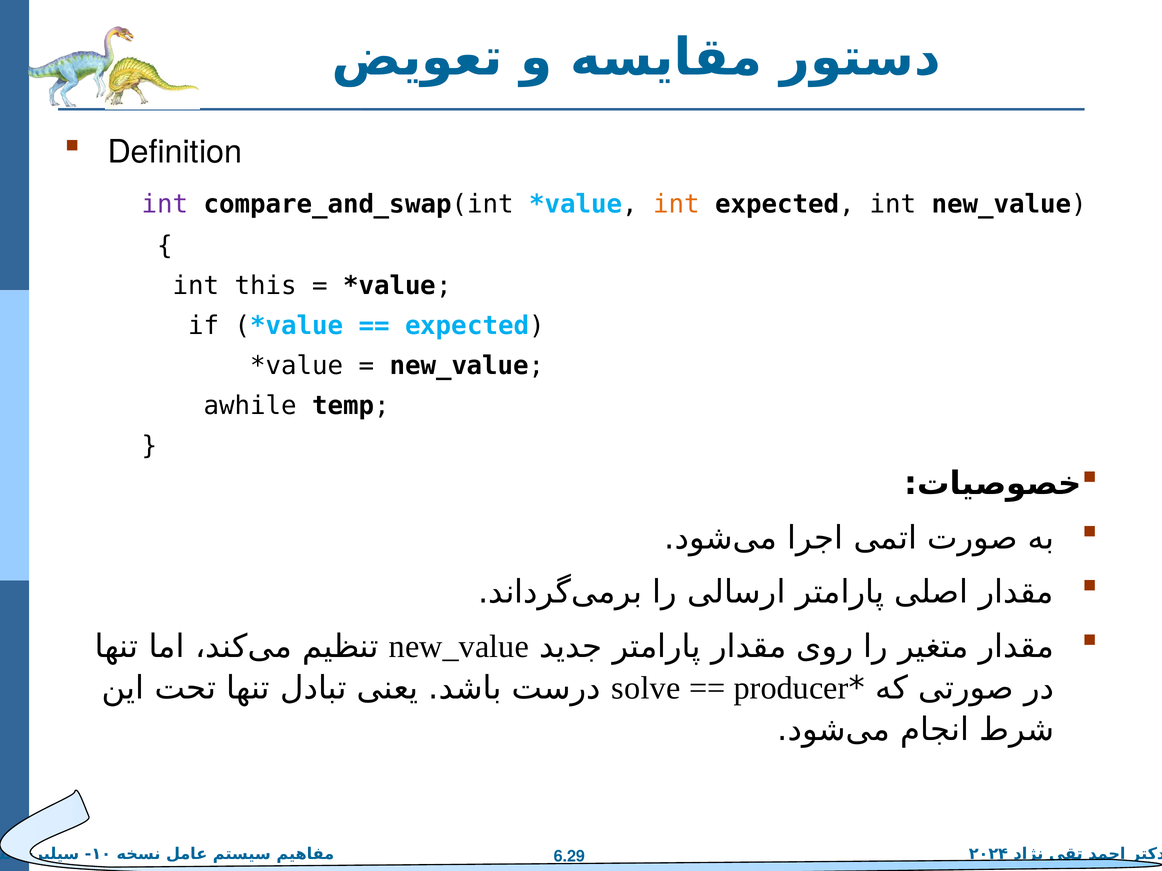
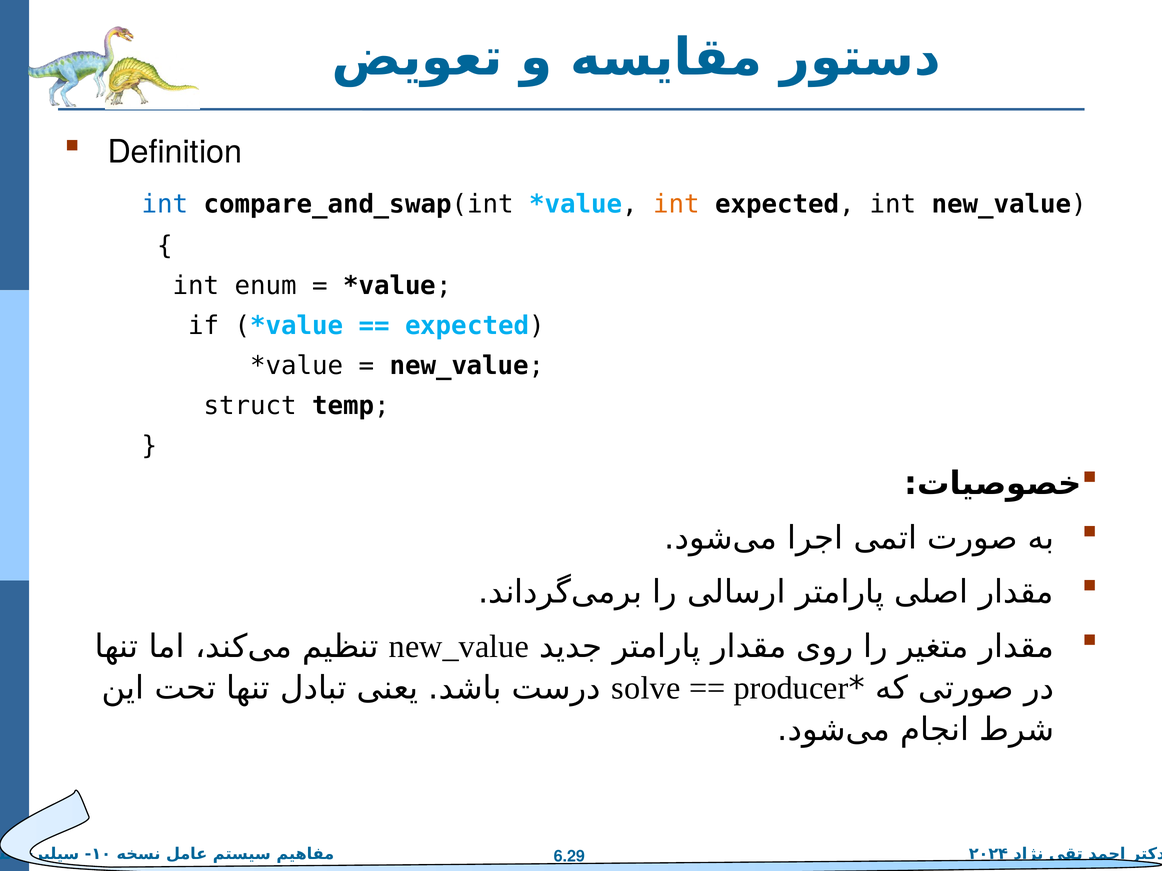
int colour: purple -> blue (165, 204)
this: this -> enum (266, 286)
awhile: awhile -> struct (250, 406)
